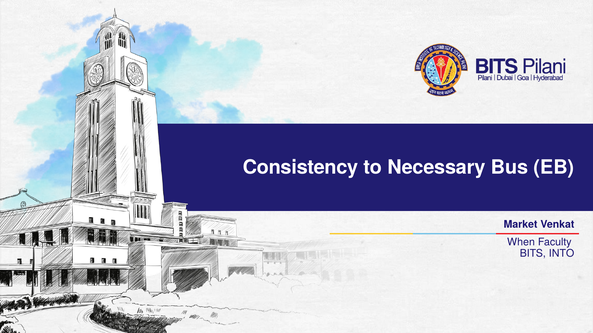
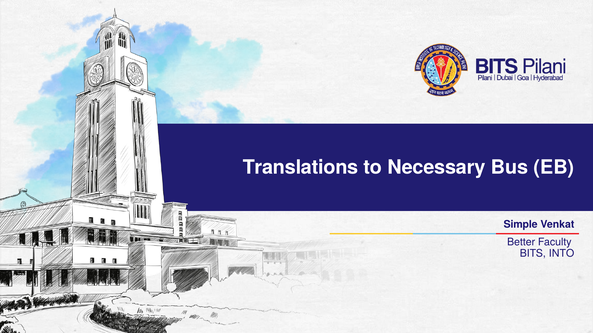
Consistency: Consistency -> Translations (301, 168)
Market: Market -> Simple (521, 225)
When: When -> Better (521, 243)
